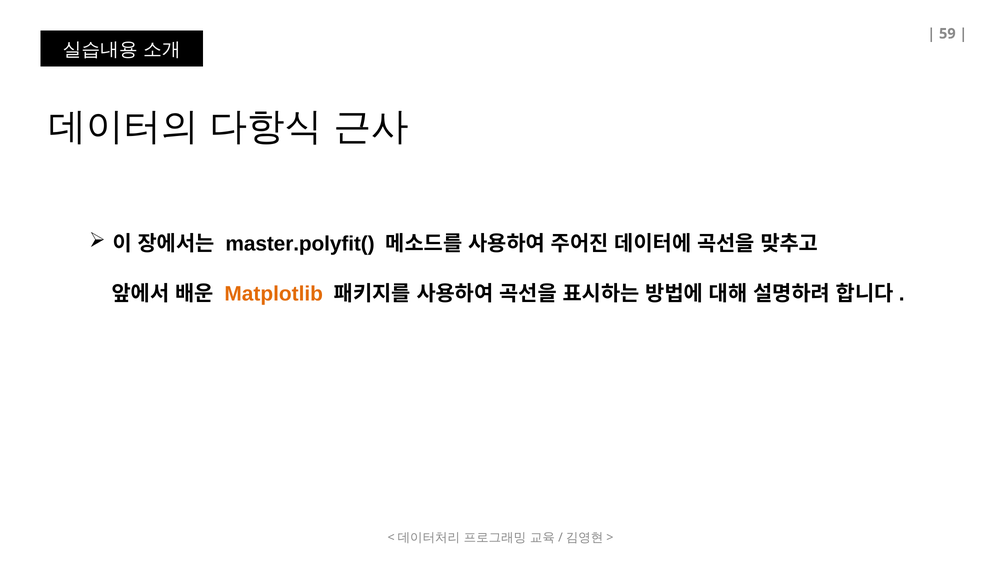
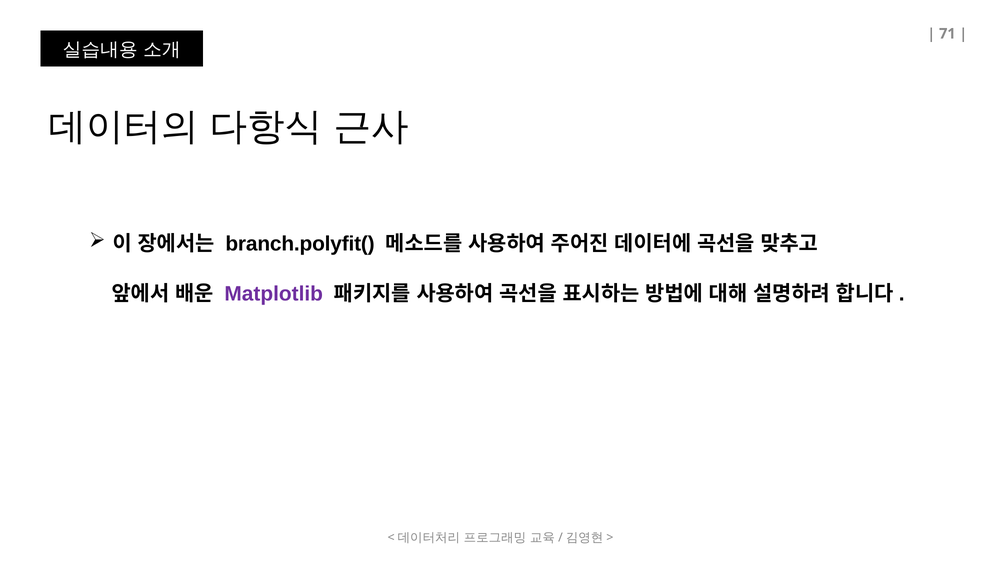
59: 59 -> 71 (947, 34)
master.polyfit(: master.polyfit( -> branch.polyfit( (300, 244)
Matplotlib colour: orange -> purple (274, 294)
